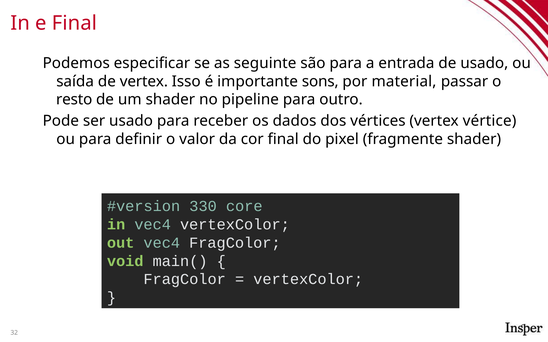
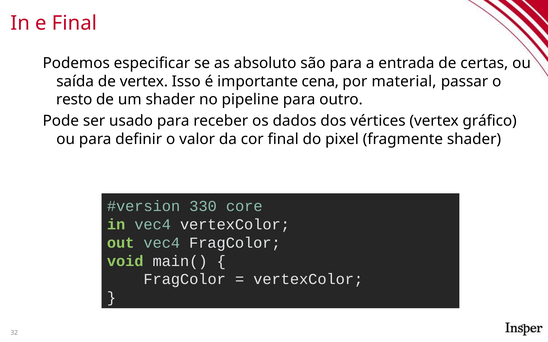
seguinte: seguinte -> absoluto (265, 63)
de usado: usado -> certas (484, 63)
sons: sons -> cena (320, 82)
vértice: vértice -> gráfico (490, 121)
